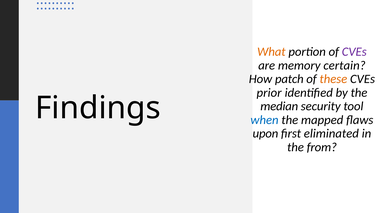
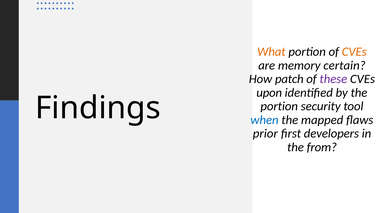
CVEs colour: purple -> orange (354, 52)
these colour: orange -> purple (333, 79)
prior: prior -> upon (269, 93)
median: median -> portion (279, 106)
upon: upon -> prior (265, 134)
eliminated: eliminated -> developers (331, 134)
